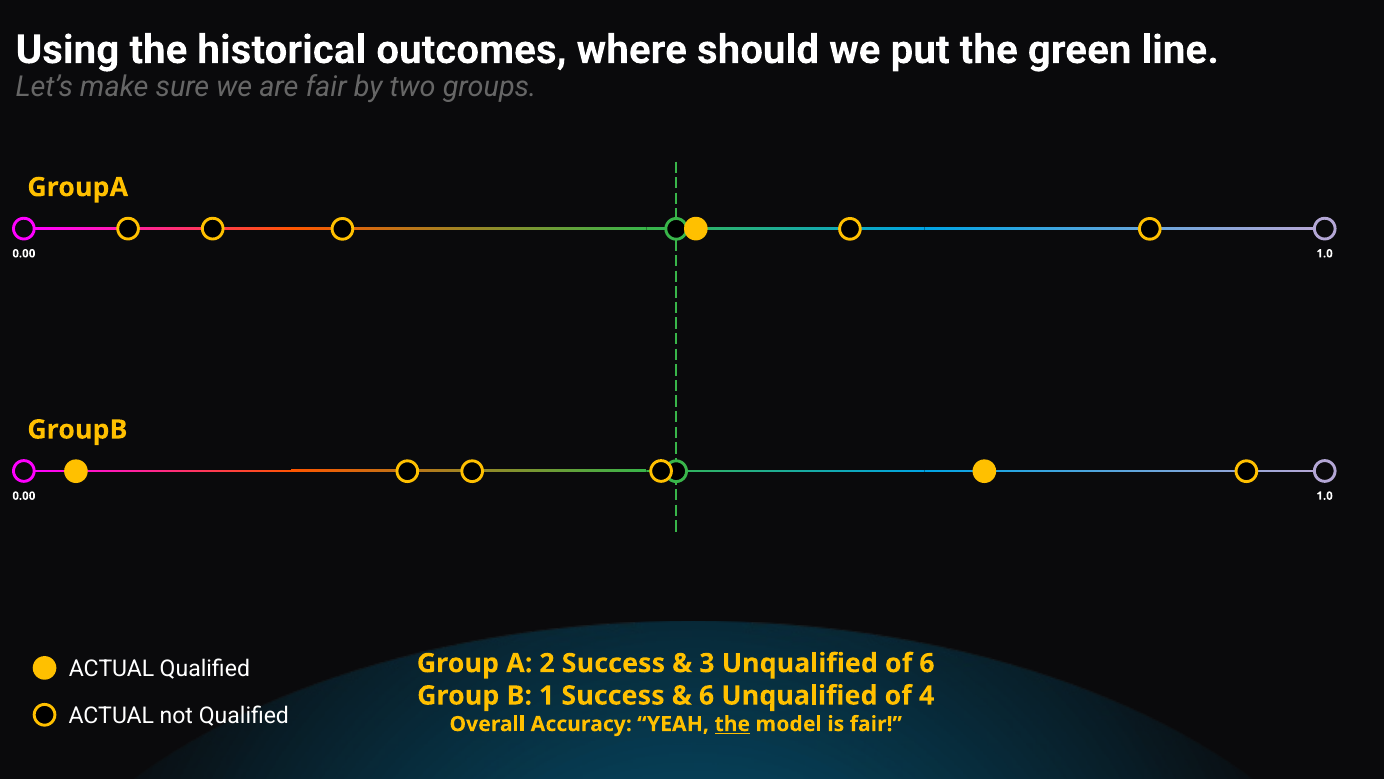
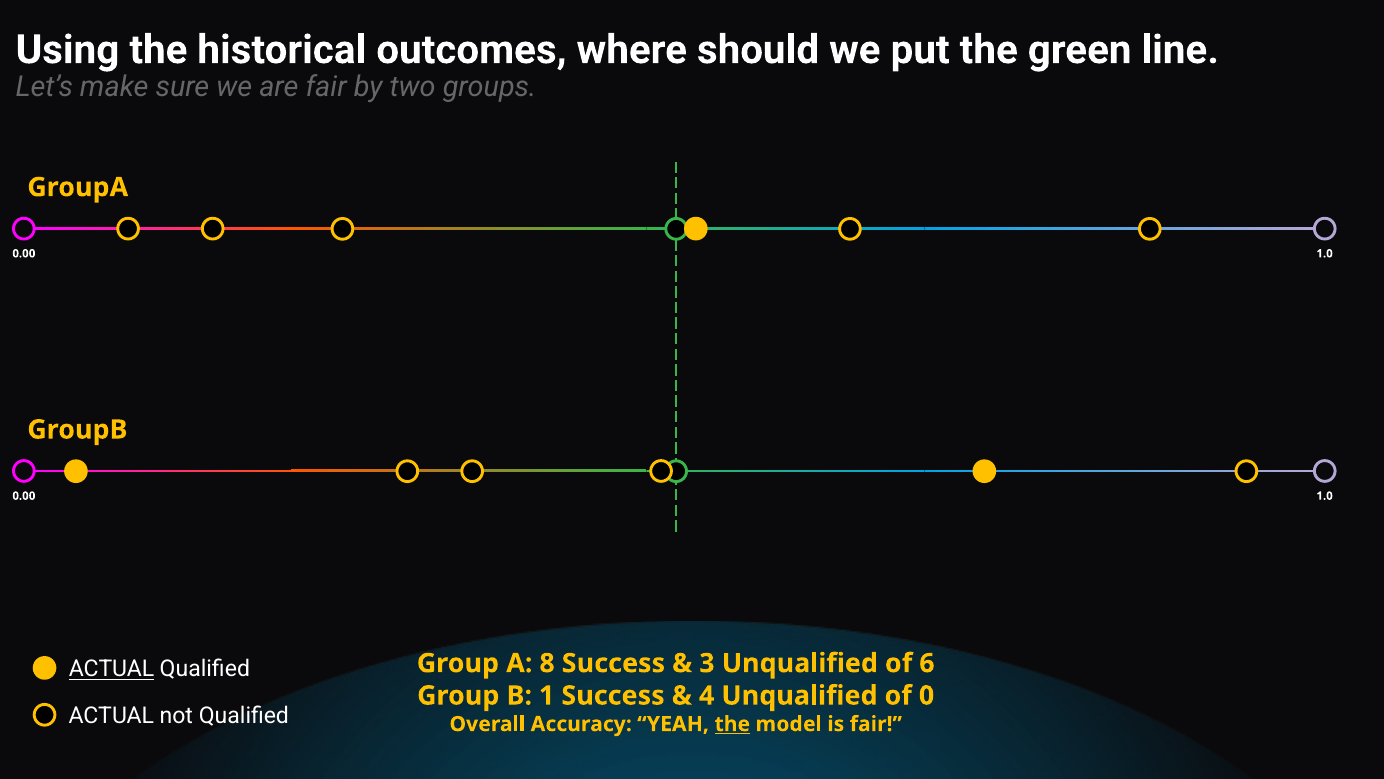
2: 2 -> 8 (547, 663)
ACTUAL underline: none -> present (112, 669)
6: 6 -> 4 (707, 695)
4: 4 -> 0 (927, 695)
